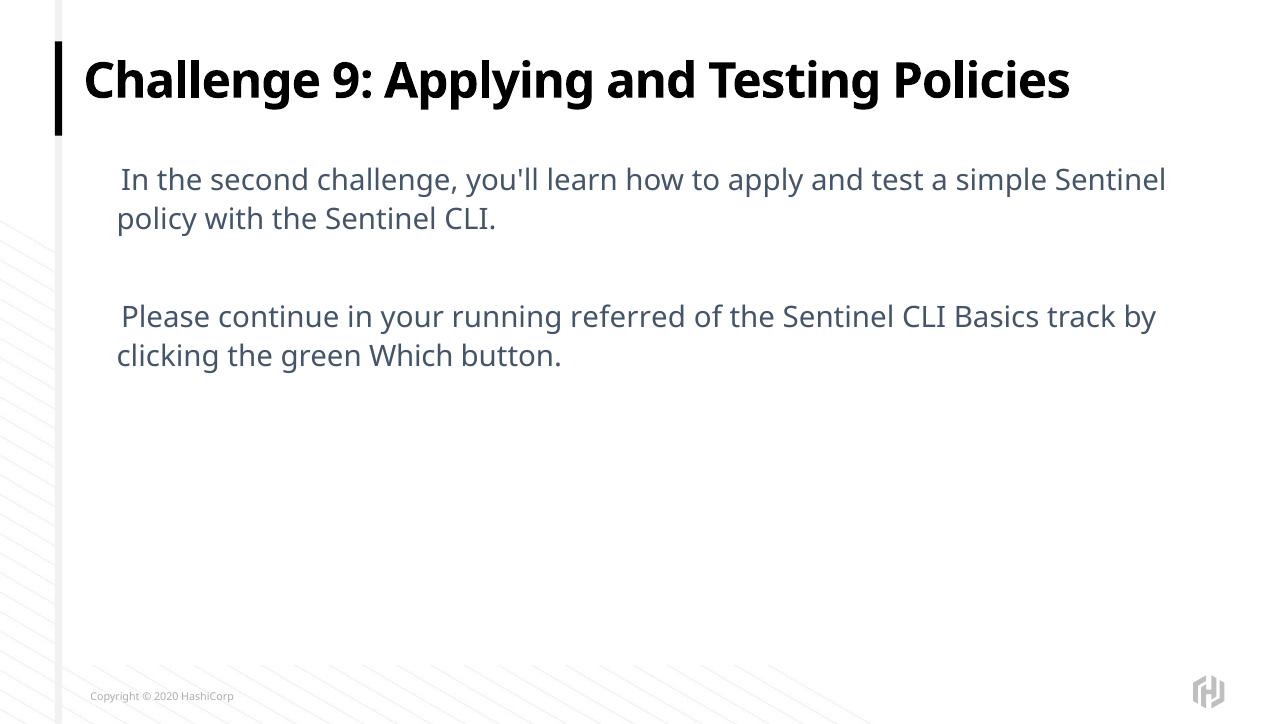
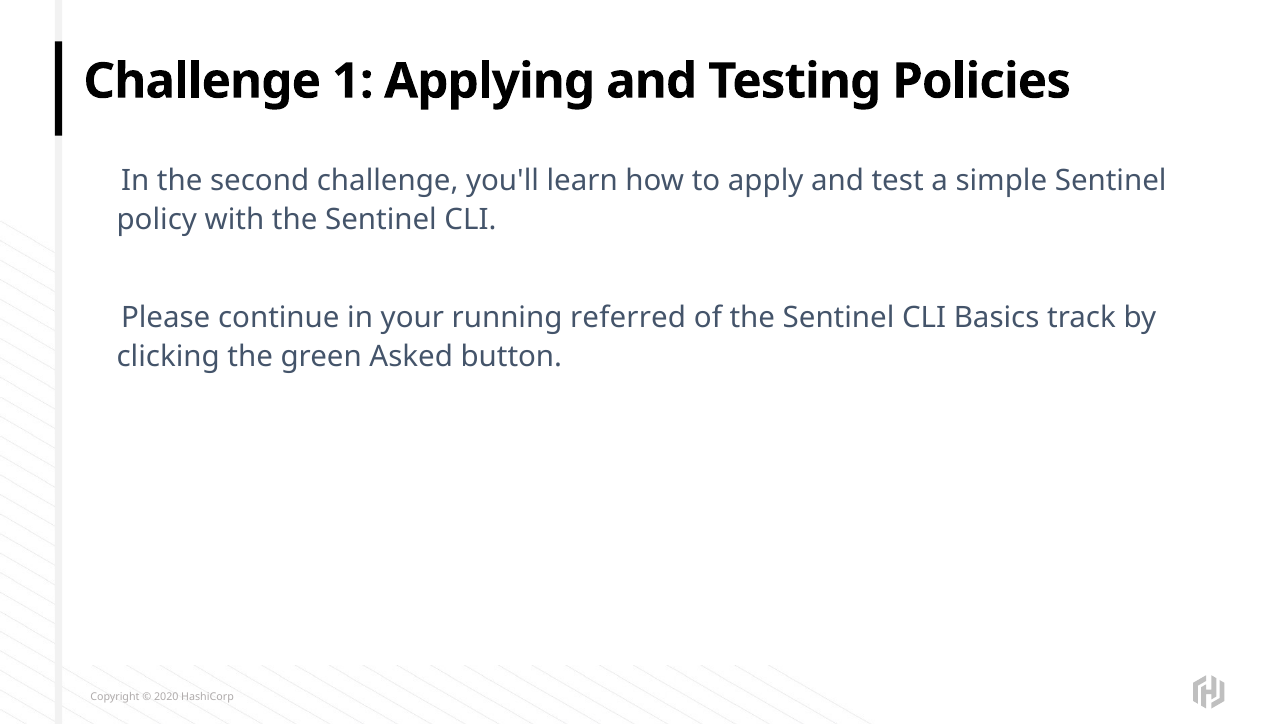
9: 9 -> 1 (353, 81)
Which: Which -> Asked (411, 356)
